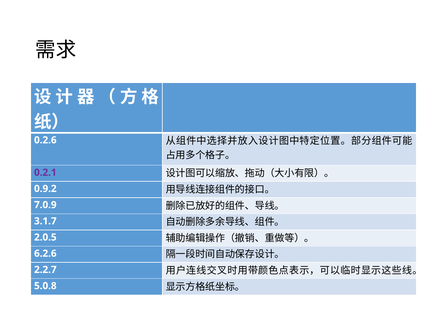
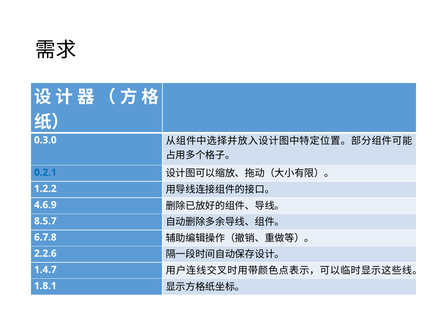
0.2.6: 0.2.6 -> 0.3.0 (45, 140)
0.2.1 colour: purple -> blue (45, 173)
0.9.2: 0.9.2 -> 1.2.2 (45, 189)
7.0.9: 7.0.9 -> 4.6.9 (45, 205)
3.1.7: 3.1.7 -> 8.5.7 (45, 221)
2.0.5: 2.0.5 -> 6.7.8 (45, 237)
6.2.6: 6.2.6 -> 2.2.6 (45, 254)
2.2.7: 2.2.7 -> 1.4.7 (45, 270)
5.0.8: 5.0.8 -> 1.8.1 (45, 286)
